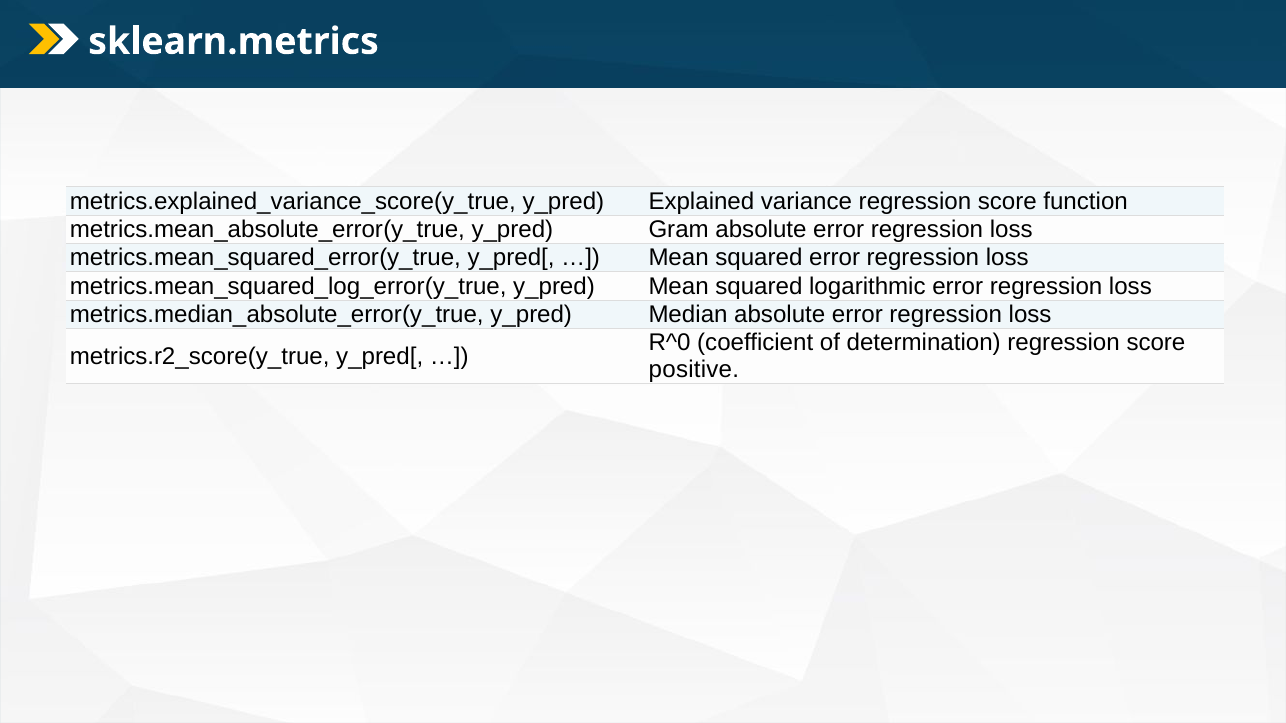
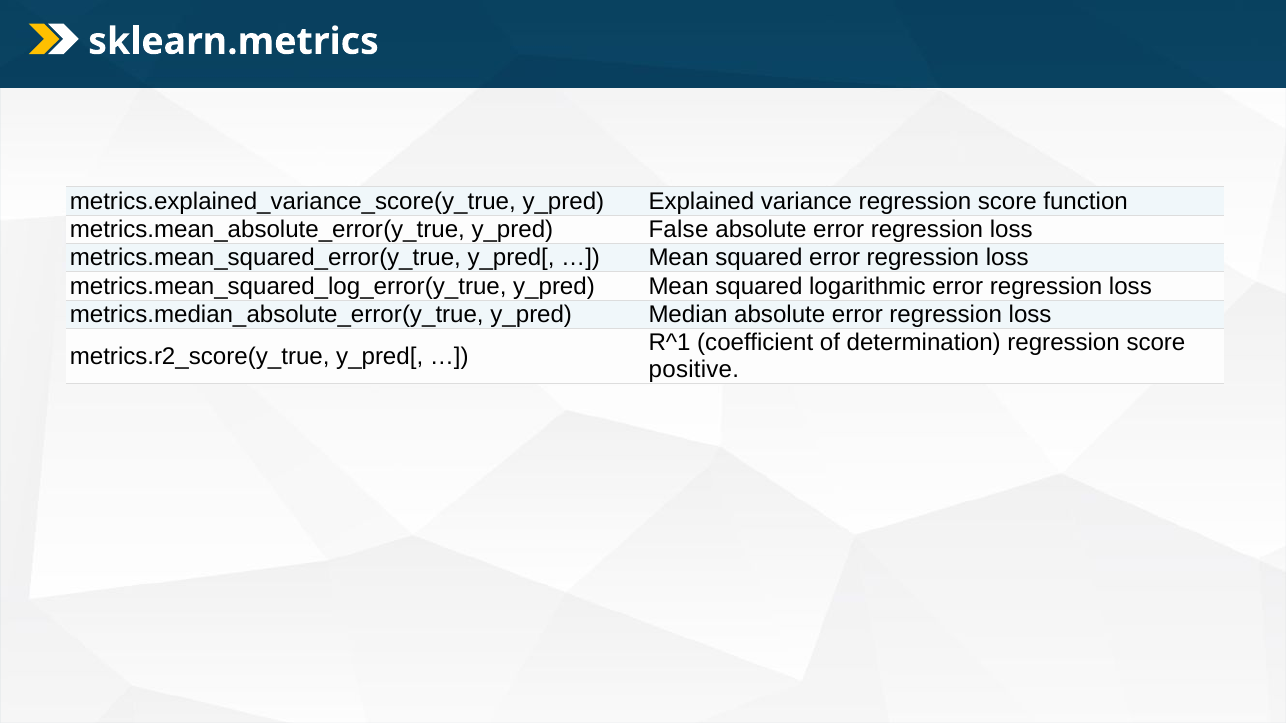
Gram: Gram -> False (678, 230)
R^0: R^0 -> R^1 (670, 343)
